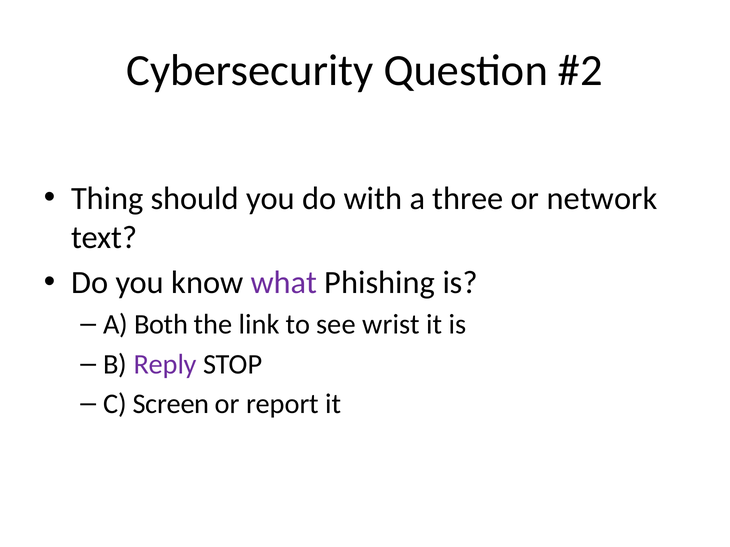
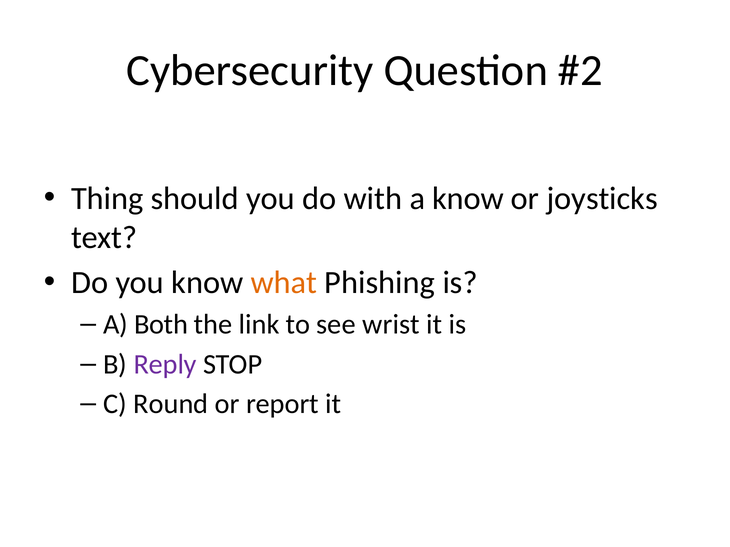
a three: three -> know (468, 199)
network: network -> joysticks (602, 199)
what colour: purple -> orange (284, 283)
Screen: Screen -> Round (171, 404)
